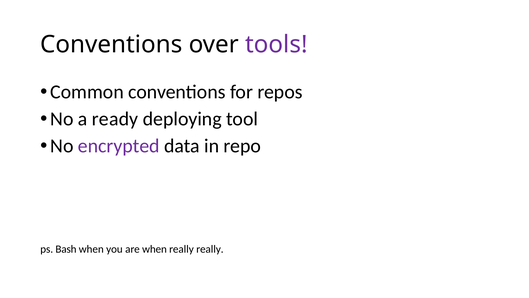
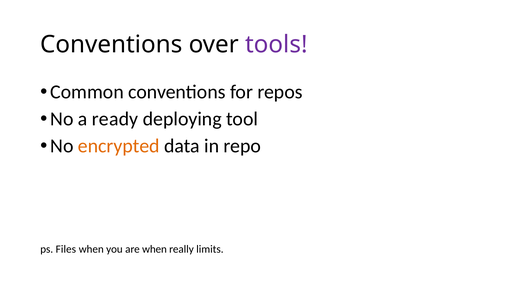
encrypted colour: purple -> orange (119, 146)
Bash: Bash -> Files (66, 249)
really really: really -> limits (210, 249)
